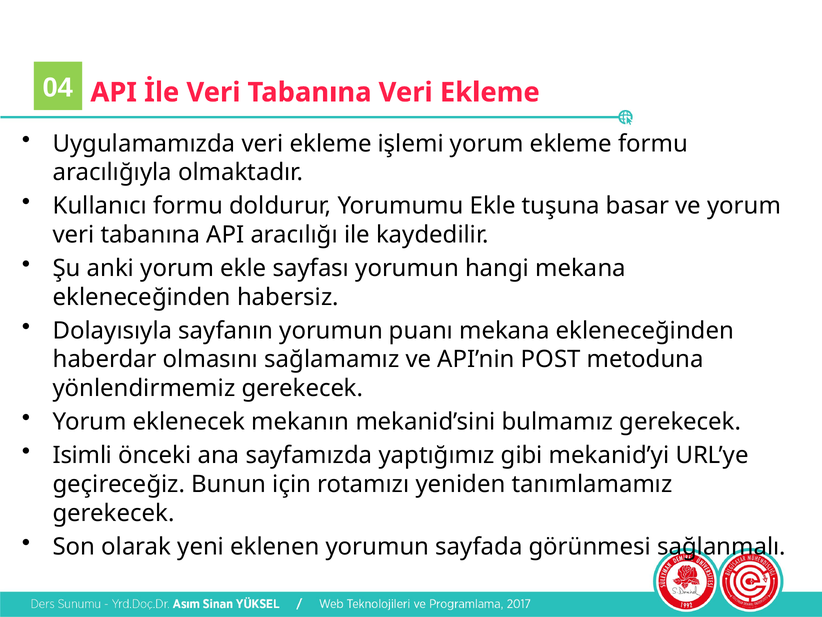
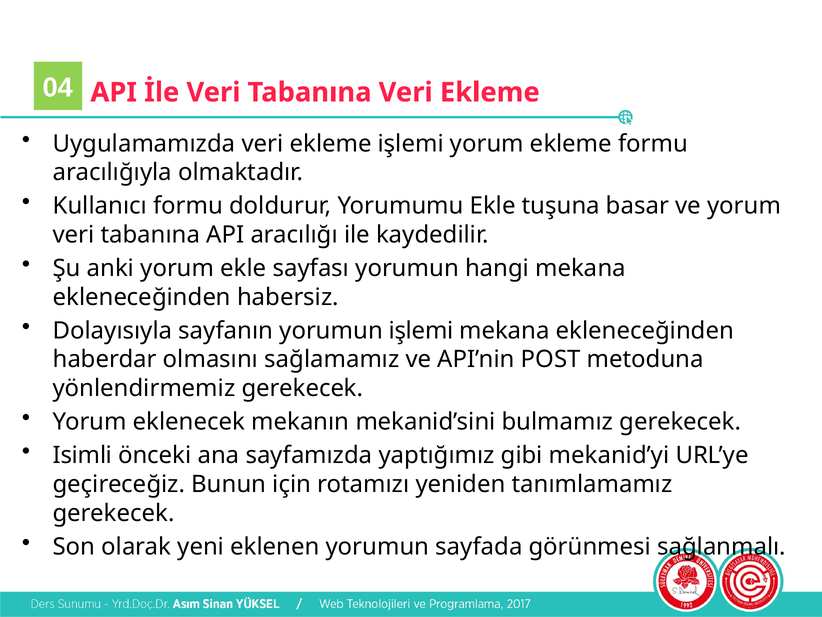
yorumun puanı: puanı -> işlemi (421, 330)
